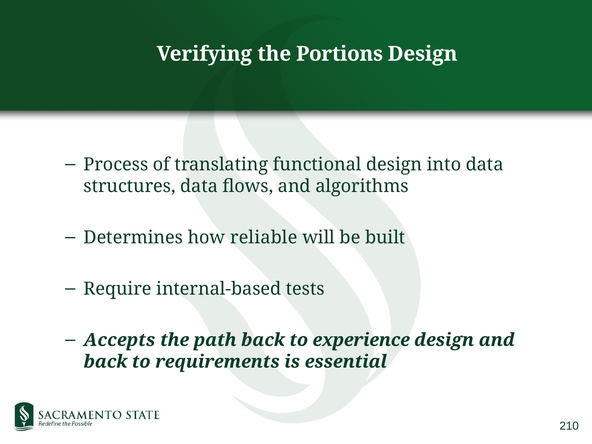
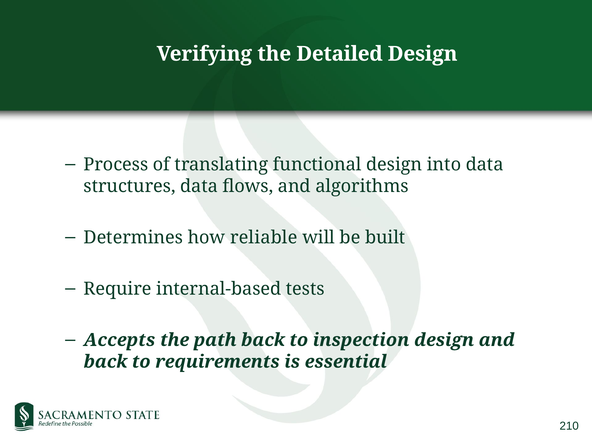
Portions: Portions -> Detailed (340, 54)
experience: experience -> inspection (361, 340)
